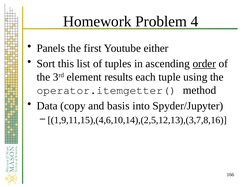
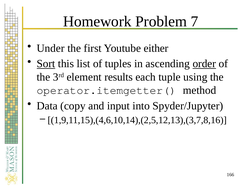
4: 4 -> 7 (194, 21)
Panels: Panels -> Under (51, 48)
Sort underline: none -> present (46, 64)
basis: basis -> input (118, 106)
